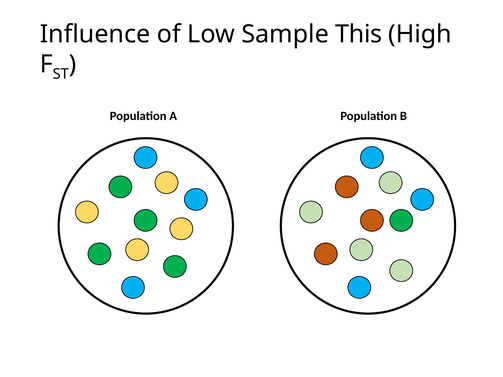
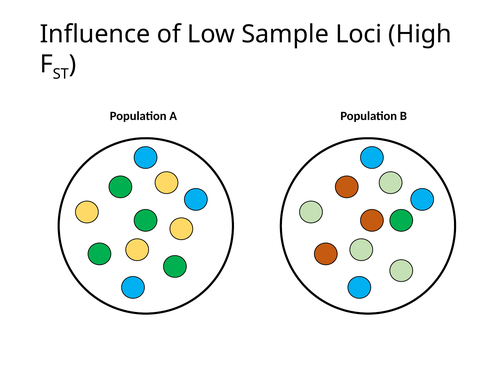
This: This -> Loci (359, 34)
